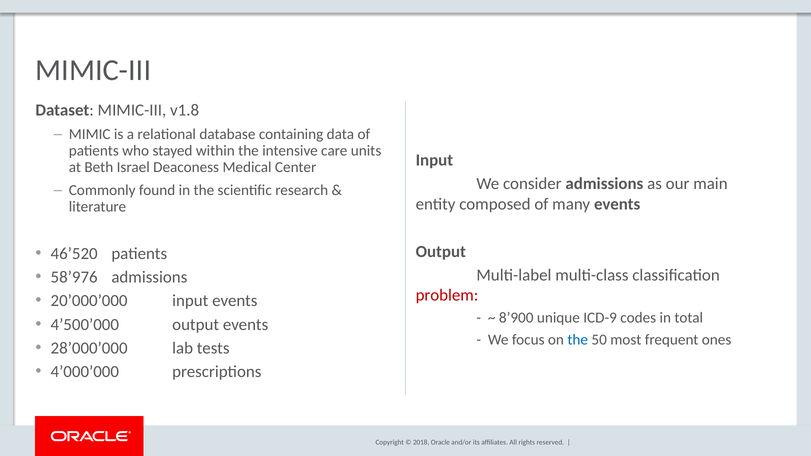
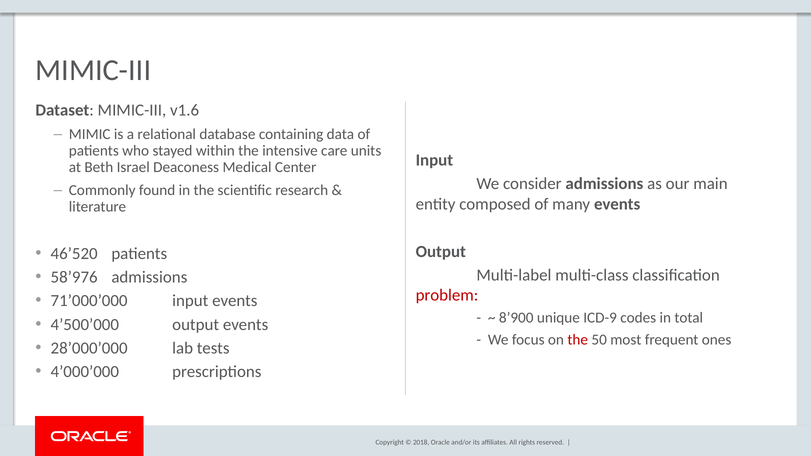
v1.8: v1.8 -> v1.6 (185, 110)
20’000’000: 20’000’000 -> 71’000’000 (89, 301)
the colour: blue -> red (578, 340)
